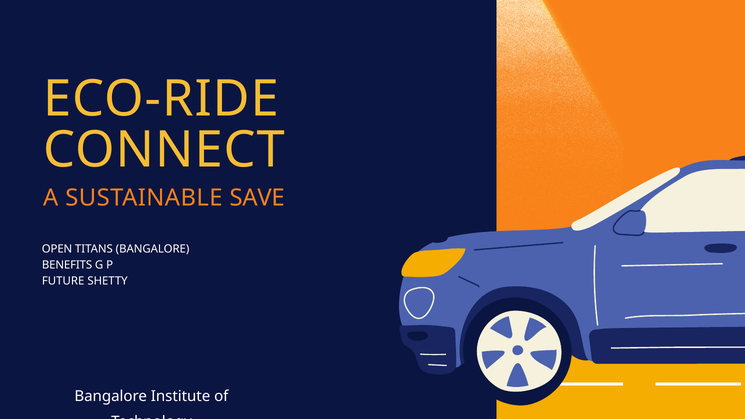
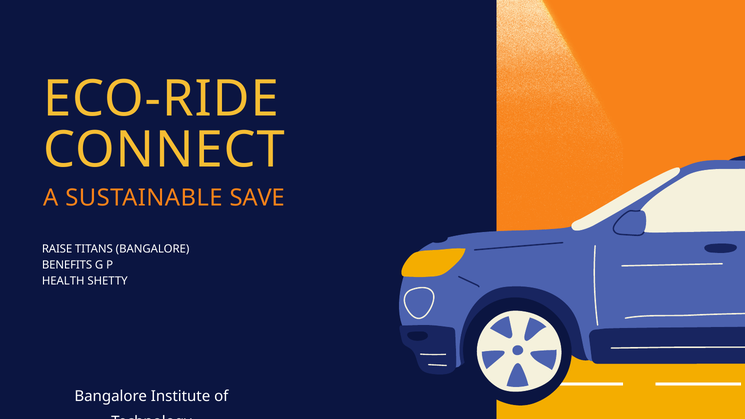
OPEN: OPEN -> RAISE (57, 249)
FUTURE: FUTURE -> HEALTH (63, 281)
